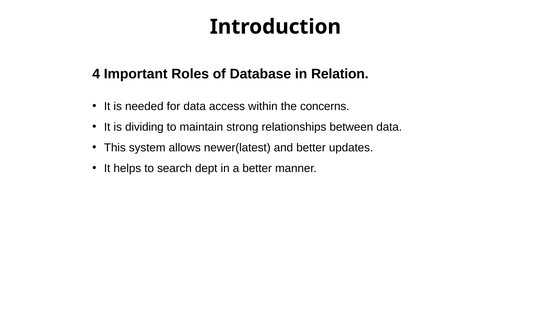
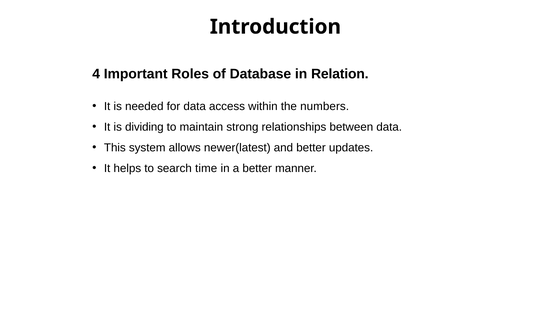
concerns: concerns -> numbers (325, 106)
dept: dept -> time (206, 169)
